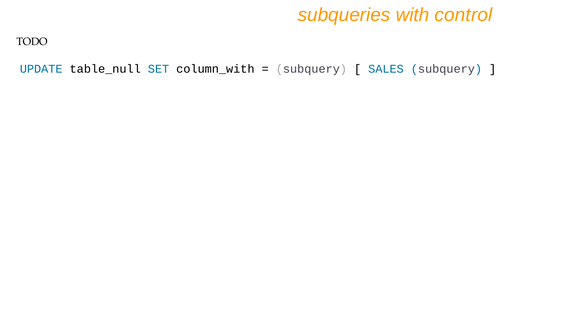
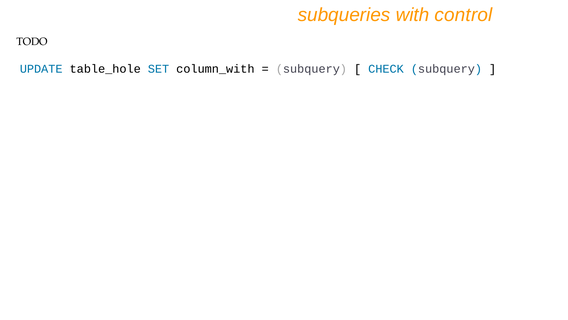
table_null: table_null -> table_hole (105, 69)
SALES: SALES -> CHECK (386, 69)
